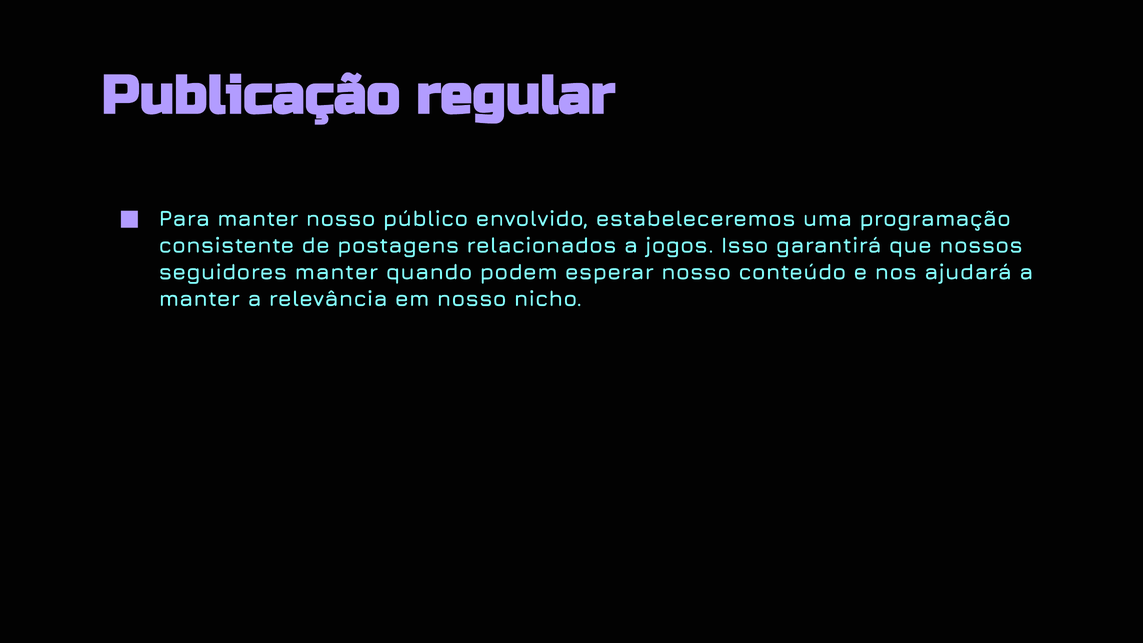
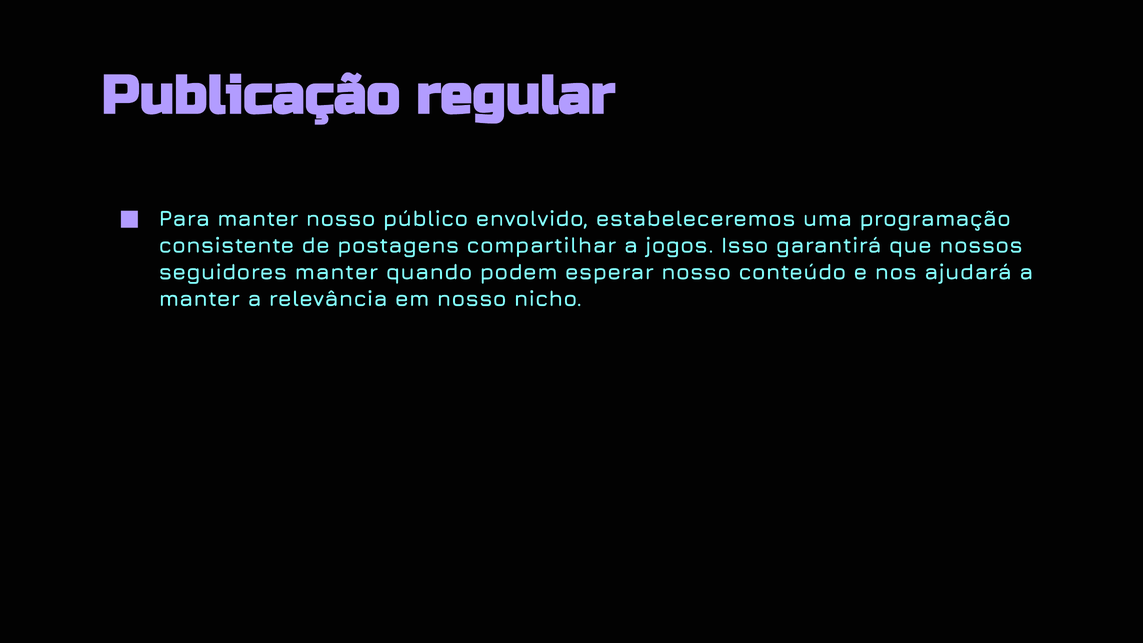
relacionados: relacionados -> compartilhar (541, 245)
